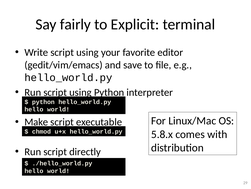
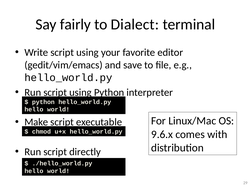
Explicit: Explicit -> Dialect (135, 24)
5.8.x: 5.8.x -> 9.6.x (162, 134)
